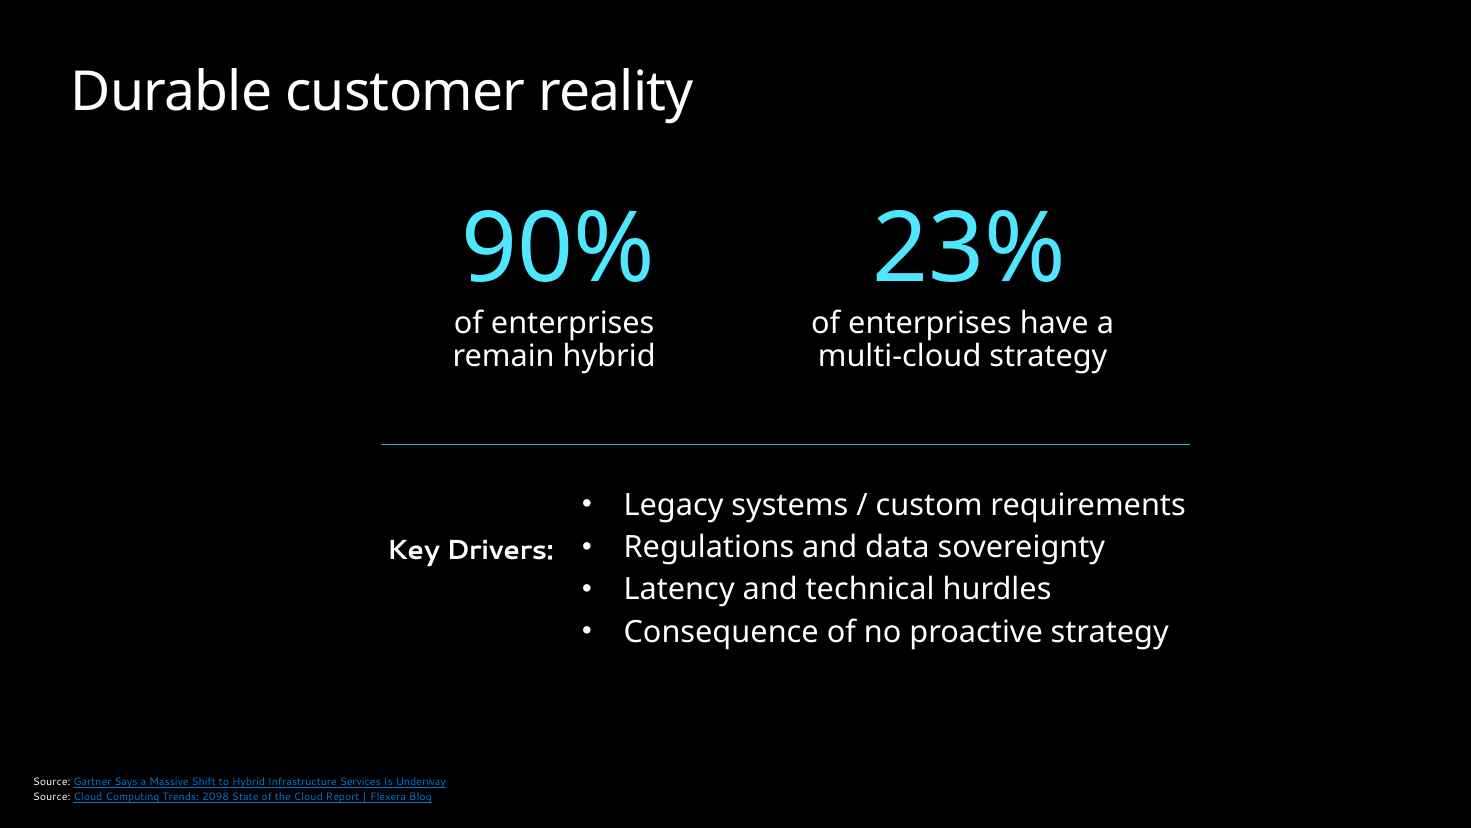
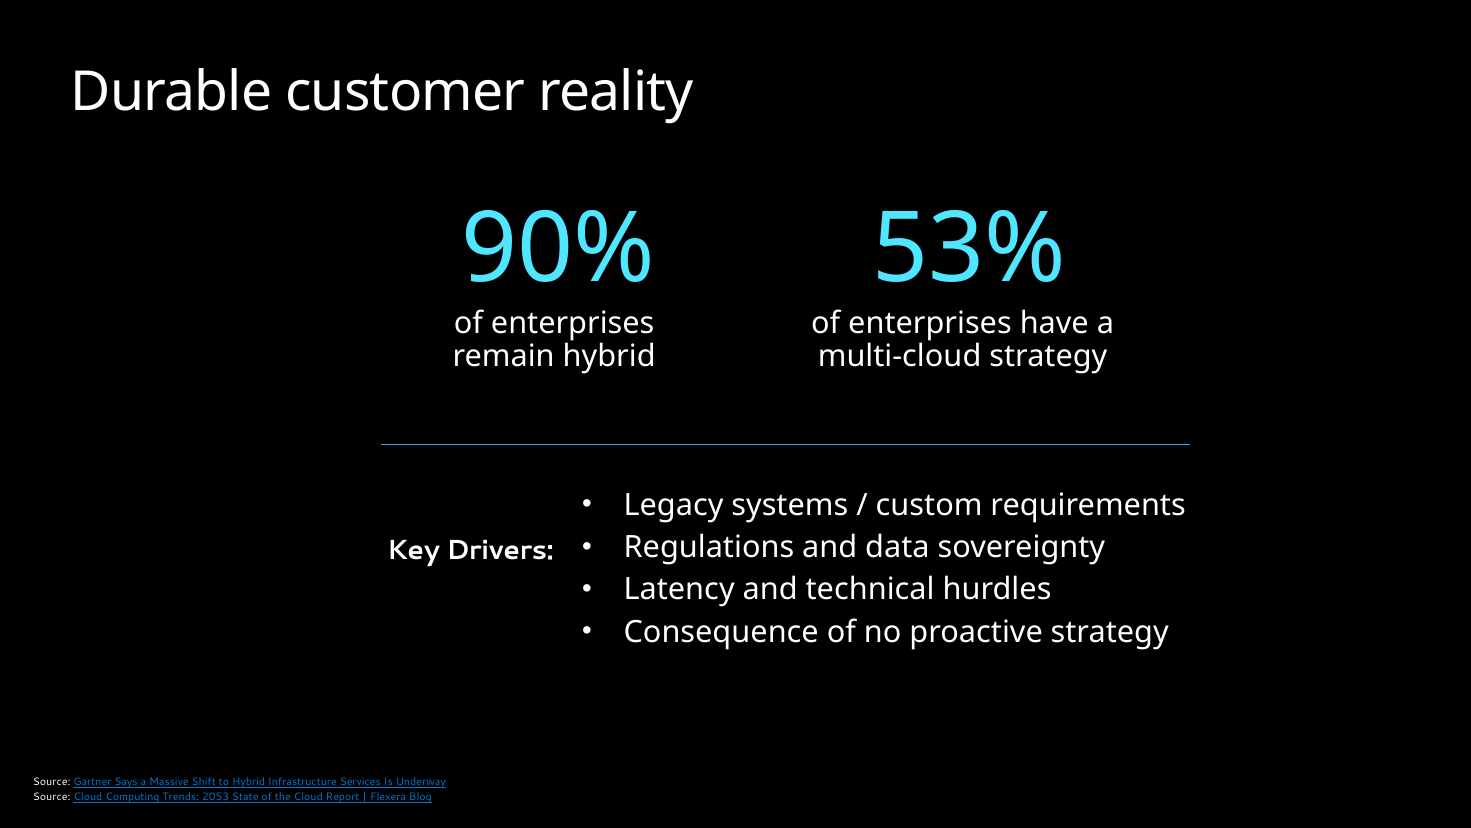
23%: 23% -> 53% (969, 249)
2098: 2098 -> 2053 (216, 797)
